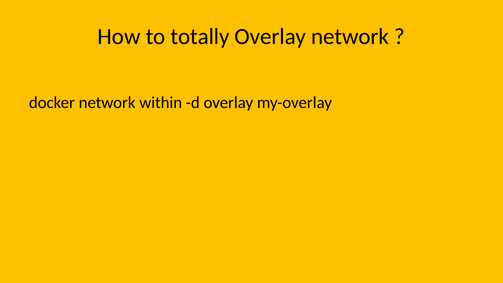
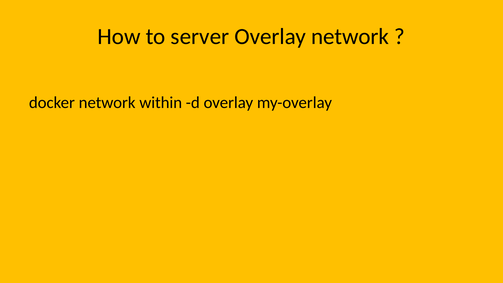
totally: totally -> server (200, 37)
